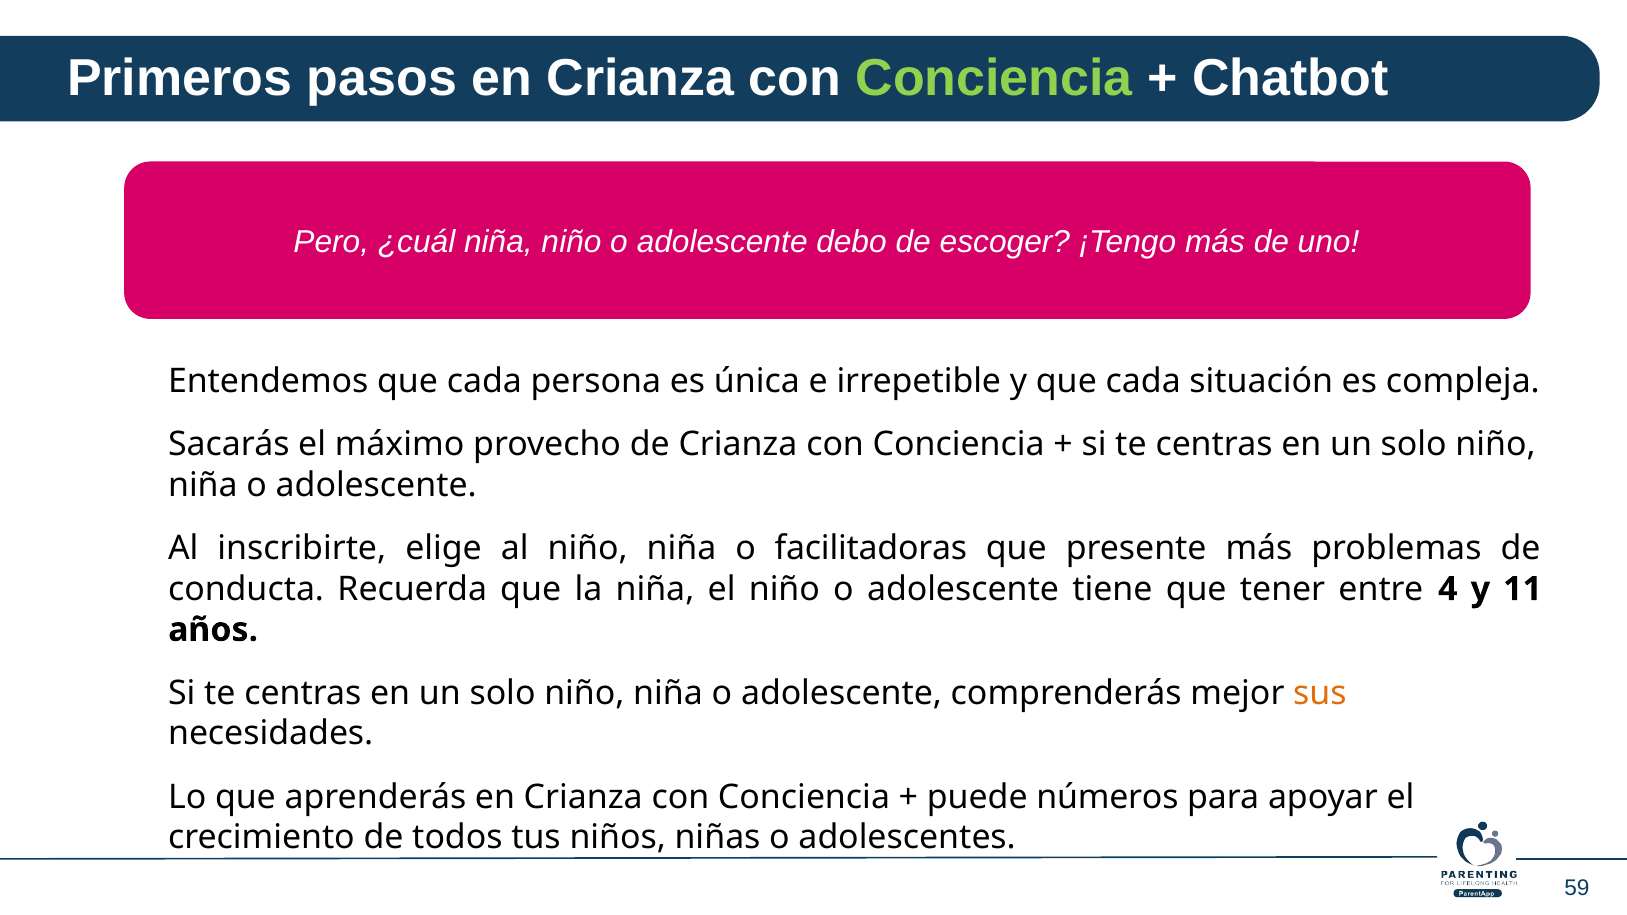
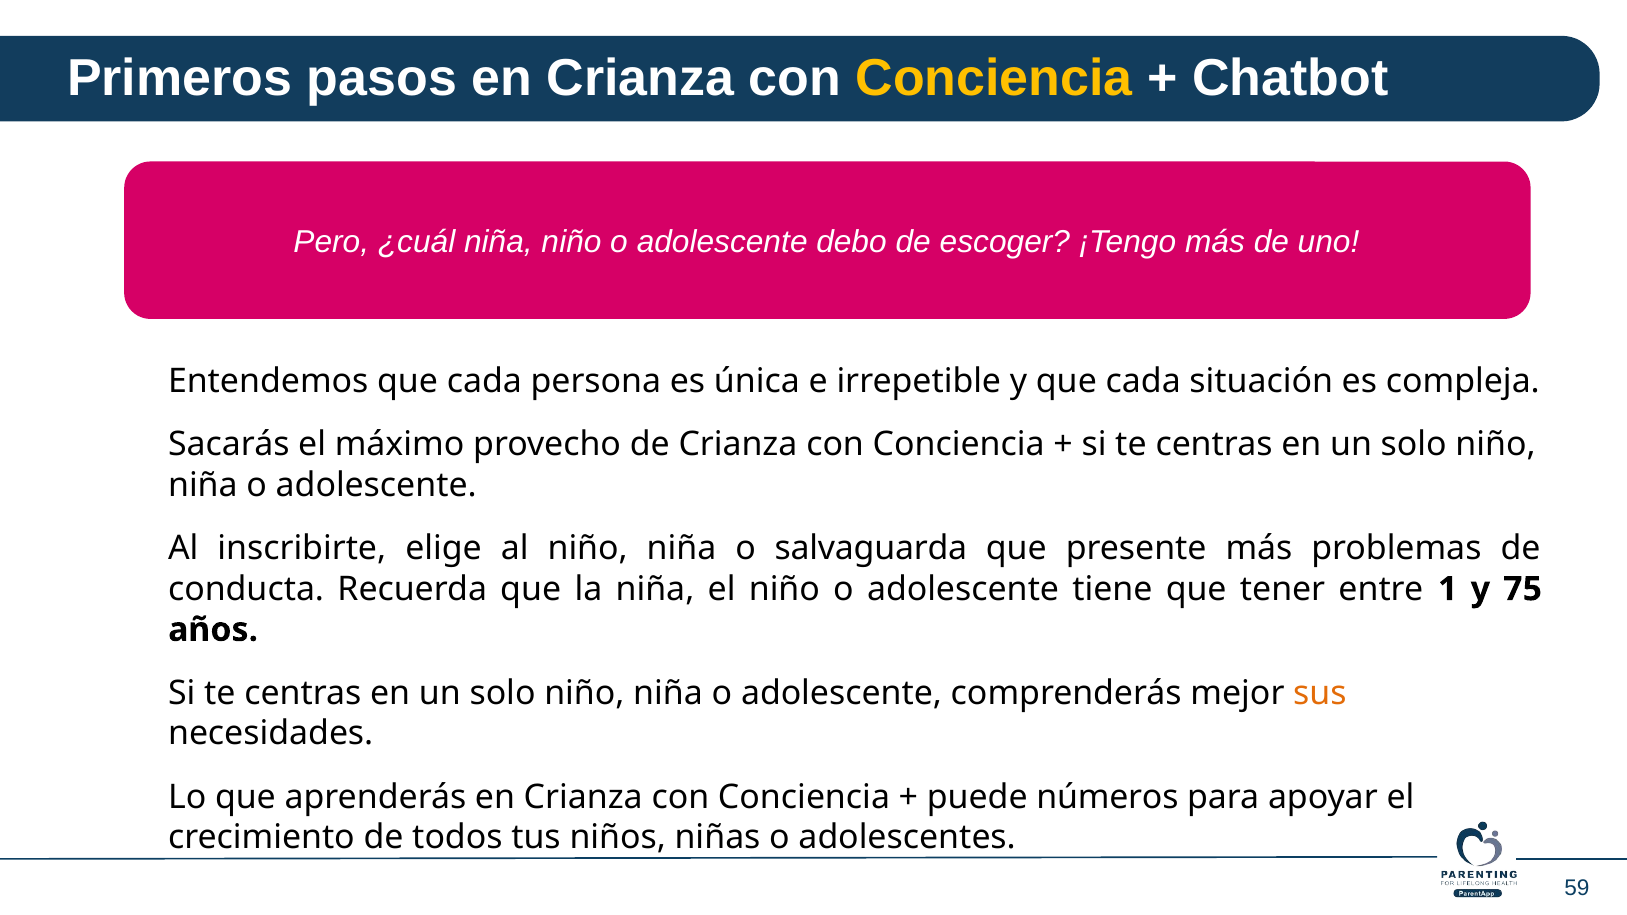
Conciencia colour: light green -> yellow (994, 78)
facilitadoras: facilitadoras -> salvaguarda (871, 549)
4: 4 -> 1 (1448, 589)
11: 11 -> 75 (1523, 589)
